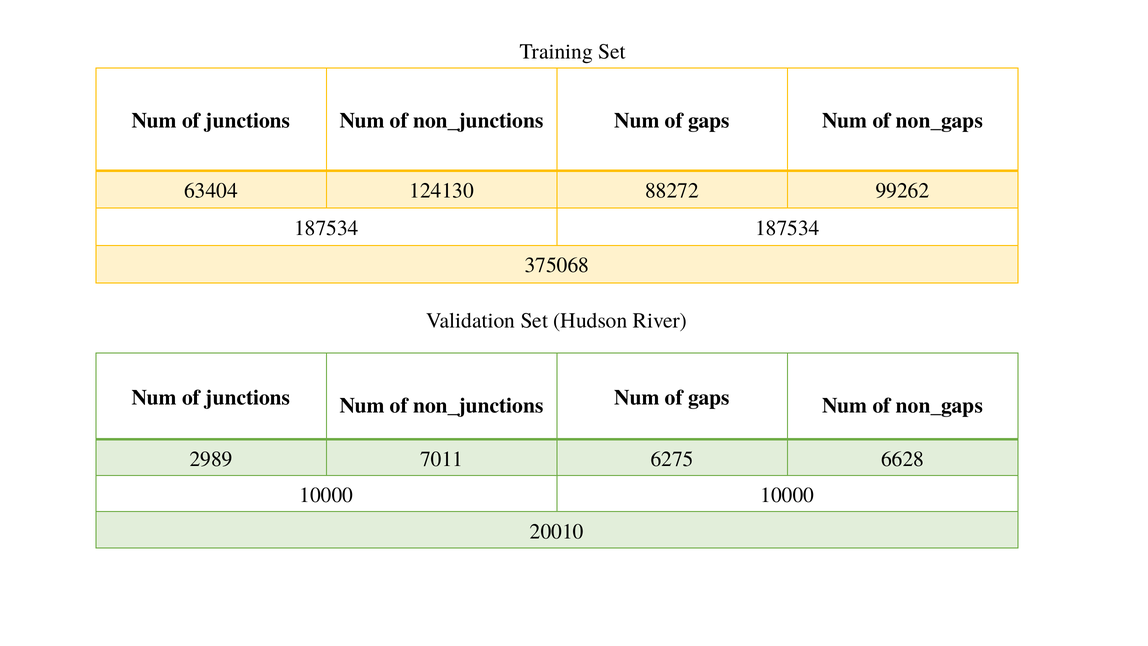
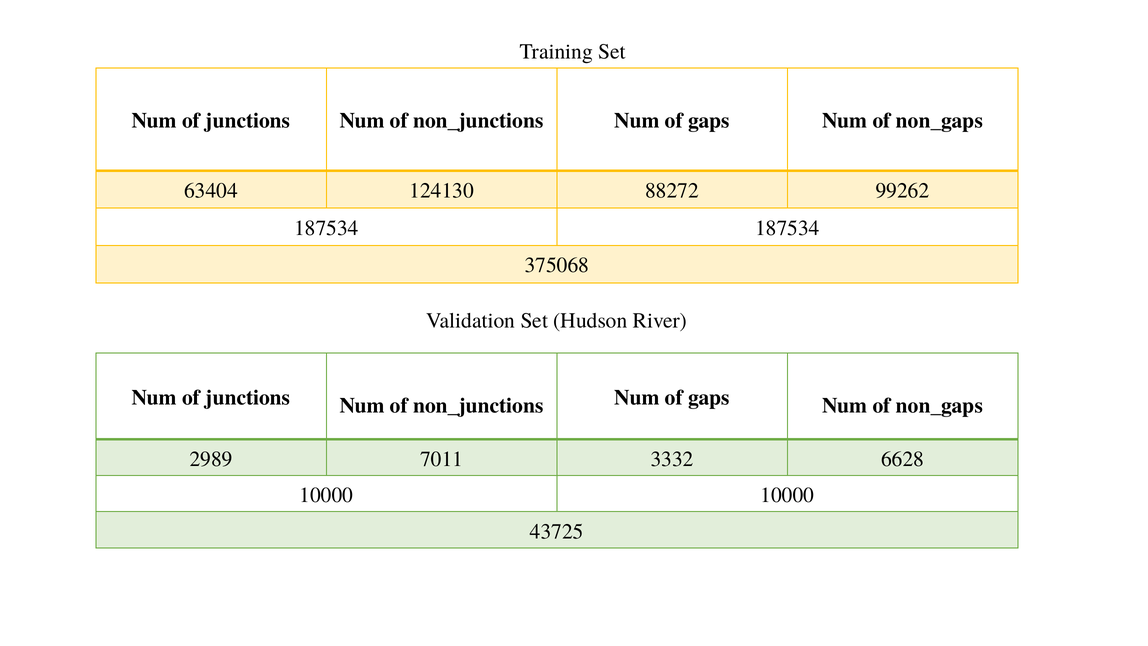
6275: 6275 -> 3332 (672, 459)
20010: 20010 -> 43725 (557, 531)
